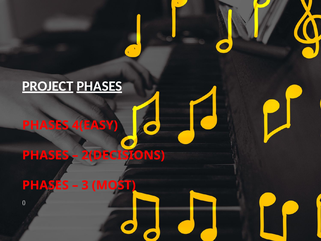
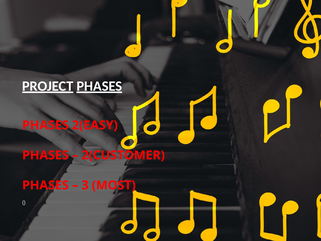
4(EASY: 4(EASY -> 2(EASY (95, 125)
2(DECISIONS: 2(DECISIONS -> 2(CUSTOMER (123, 155)
